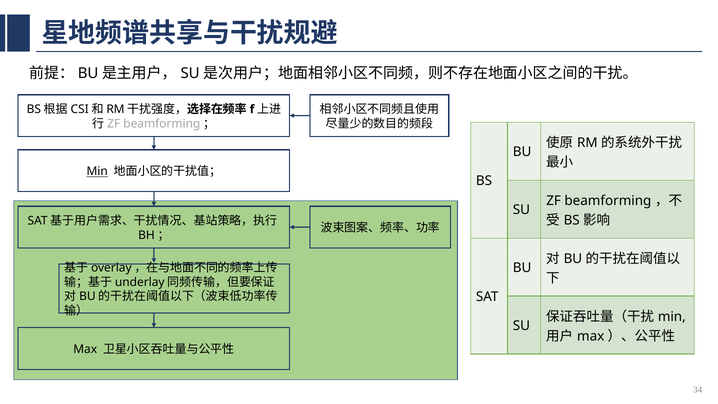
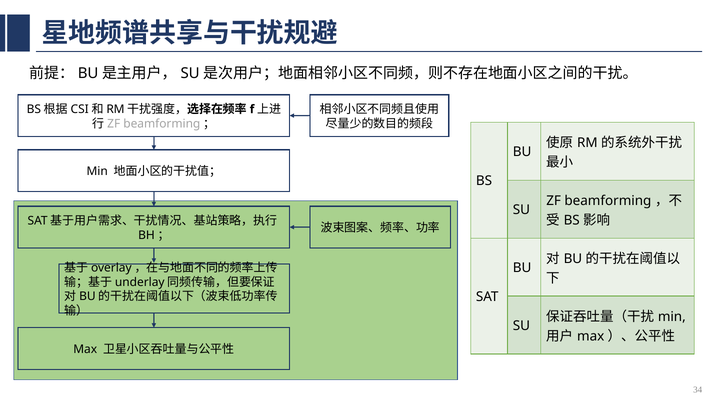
Min underline: present -> none (97, 171)
